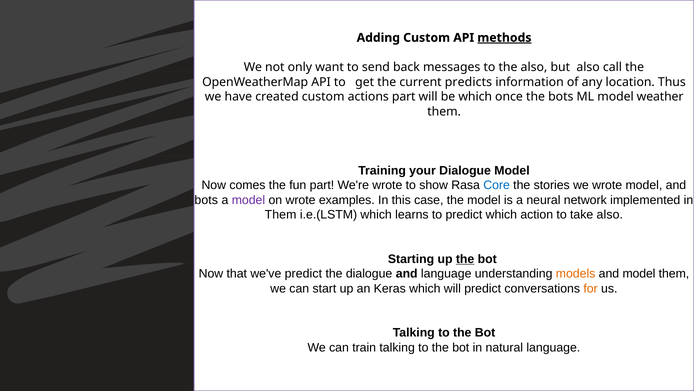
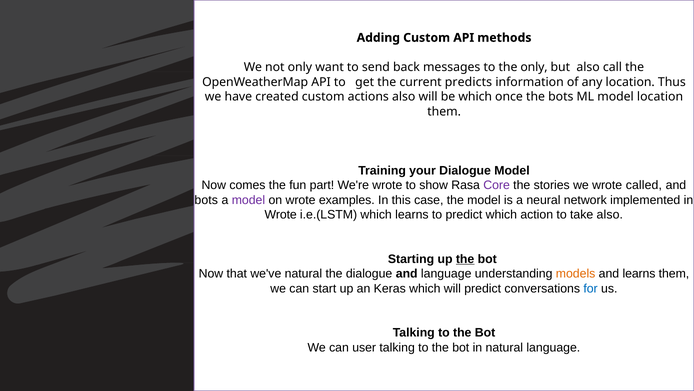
methods underline: present -> none (504, 38)
the also: also -> only (534, 67)
actions part: part -> also (404, 97)
model weather: weather -> location (660, 97)
Core colour: blue -> purple (497, 185)
wrote model: model -> called (644, 185)
Them: Them -> Wrote (281, 215)
we've predict: predict -> natural (303, 274)
and model: model -> learns (639, 274)
for colour: orange -> blue (591, 288)
train: train -> user (364, 347)
